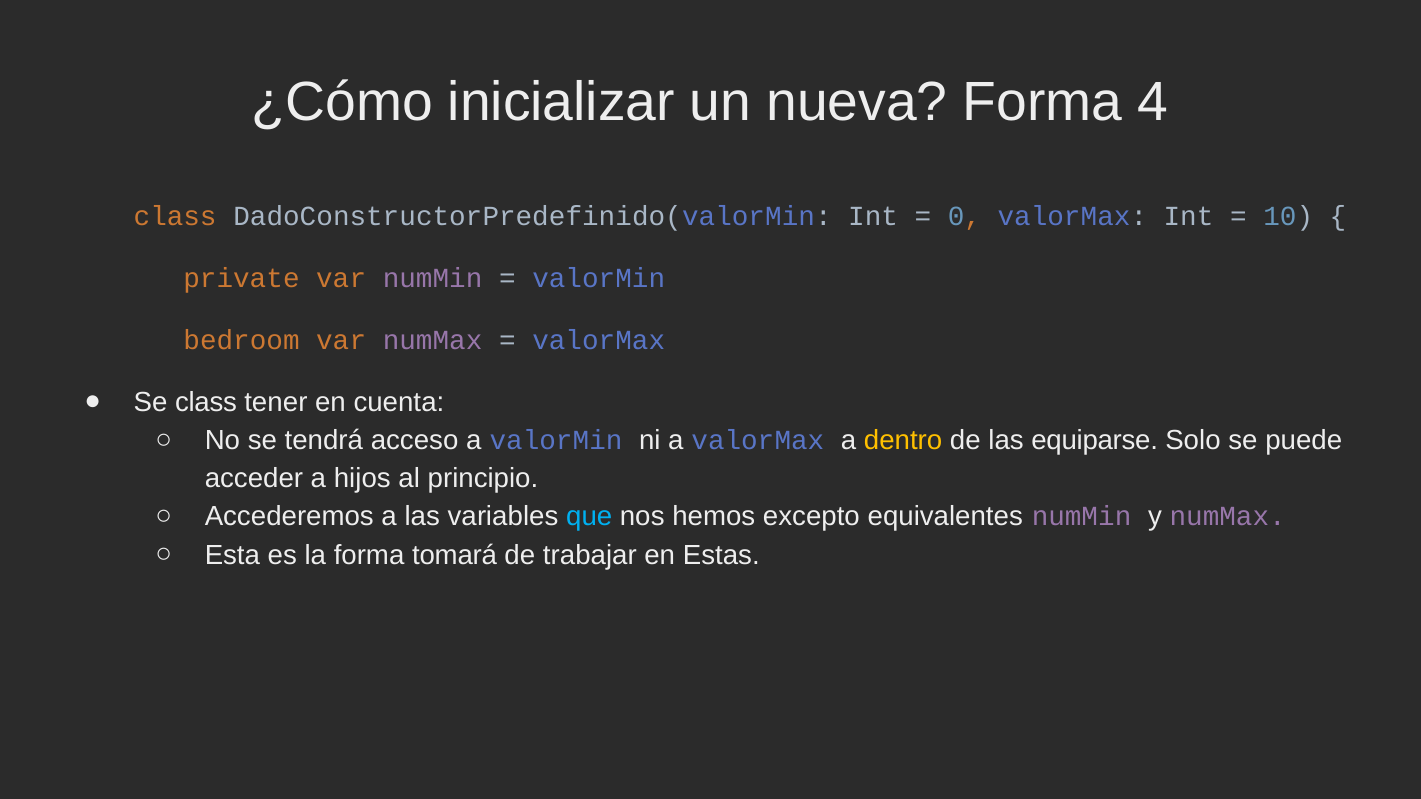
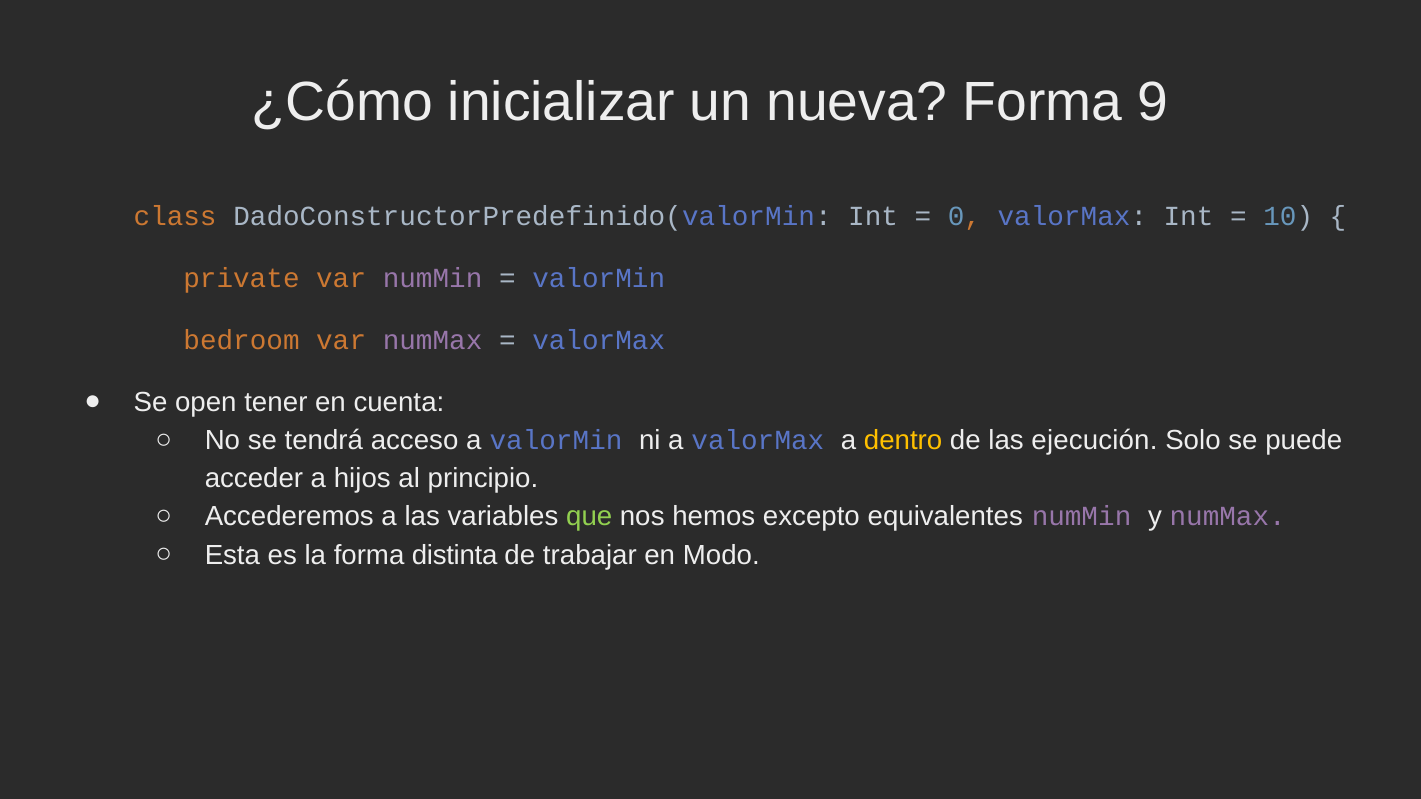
4: 4 -> 9 (1153, 102)
Se class: class -> open (206, 402)
equiparse: equiparse -> ejecución (1094, 441)
que colour: light blue -> light green (589, 517)
tomará: tomará -> distinta (455, 555)
Estas: Estas -> Modo (721, 555)
